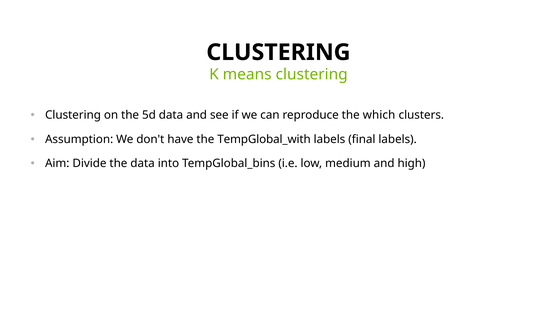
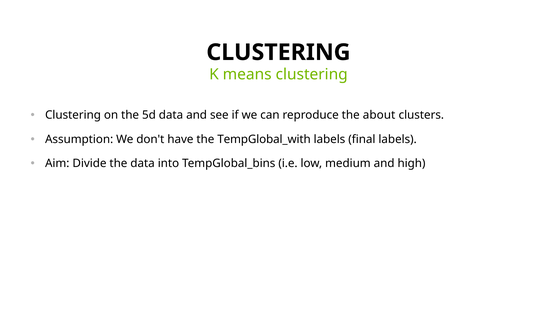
which: which -> about (379, 115)
